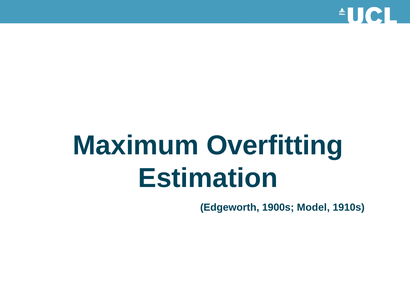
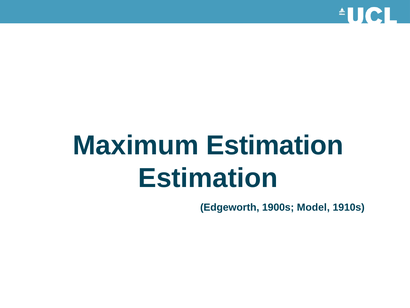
Maximum Overfitting: Overfitting -> Estimation (275, 145)
